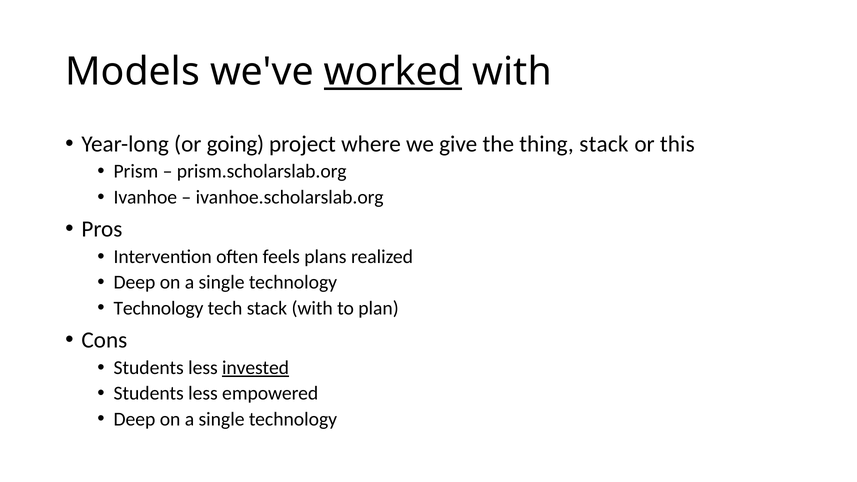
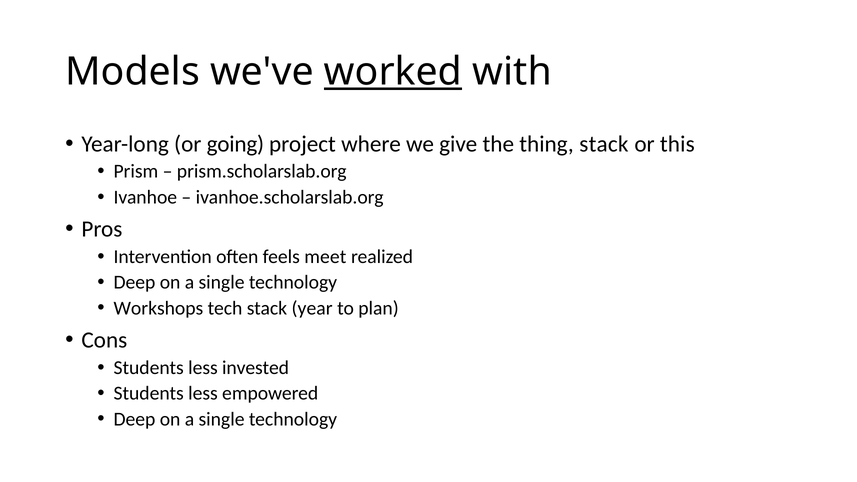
plans: plans -> meet (325, 257)
Technology: Technology -> Workshops (158, 308)
stack with: with -> year (312, 308)
invested underline: present -> none (256, 368)
